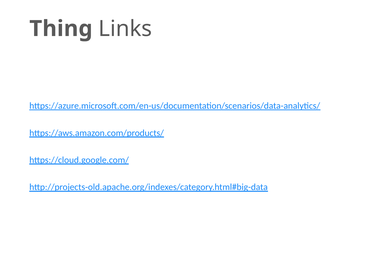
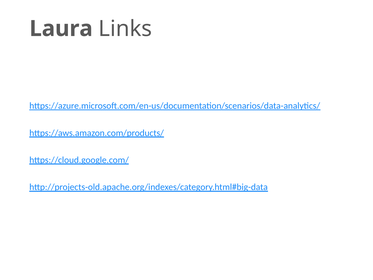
Thing: Thing -> Laura (61, 29)
